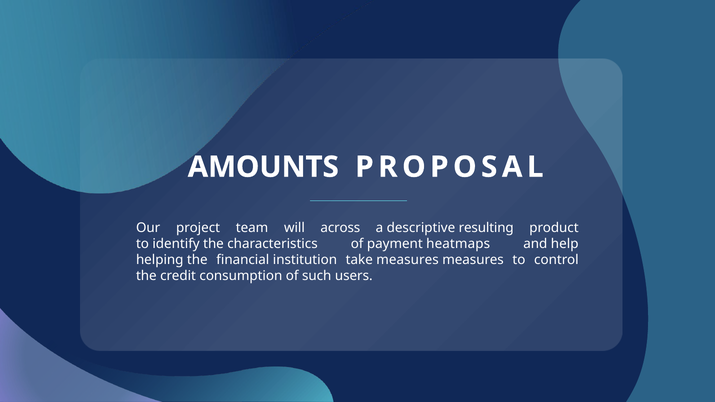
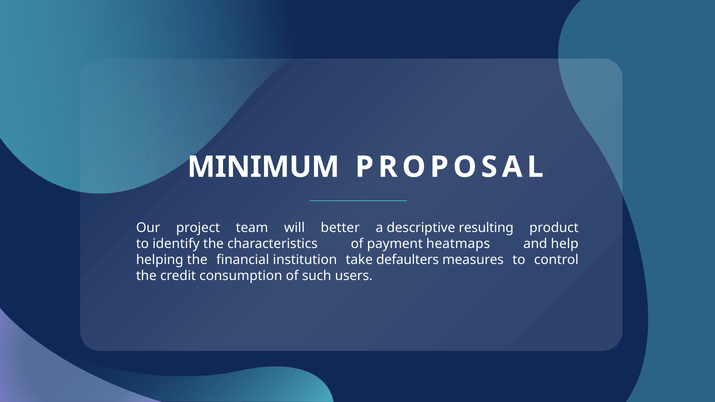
AMOUNTS: AMOUNTS -> MINIMUM (263, 167)
across: across -> better (340, 228)
take measures: measures -> defaulters (408, 260)
